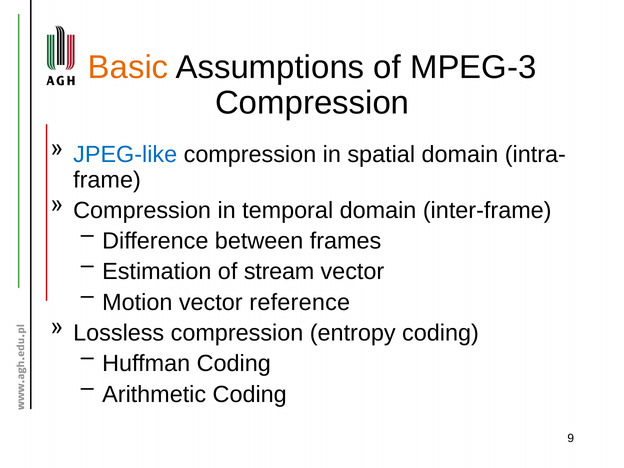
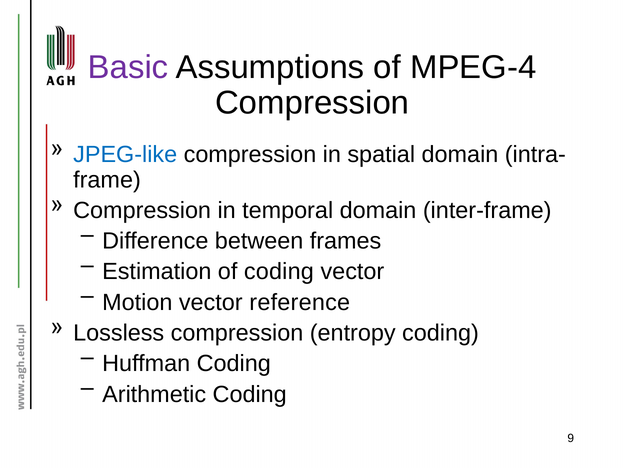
Basic colour: orange -> purple (128, 67)
MPEG-3: MPEG-3 -> MPEG-4 (473, 67)
of stream: stream -> coding (279, 272)
